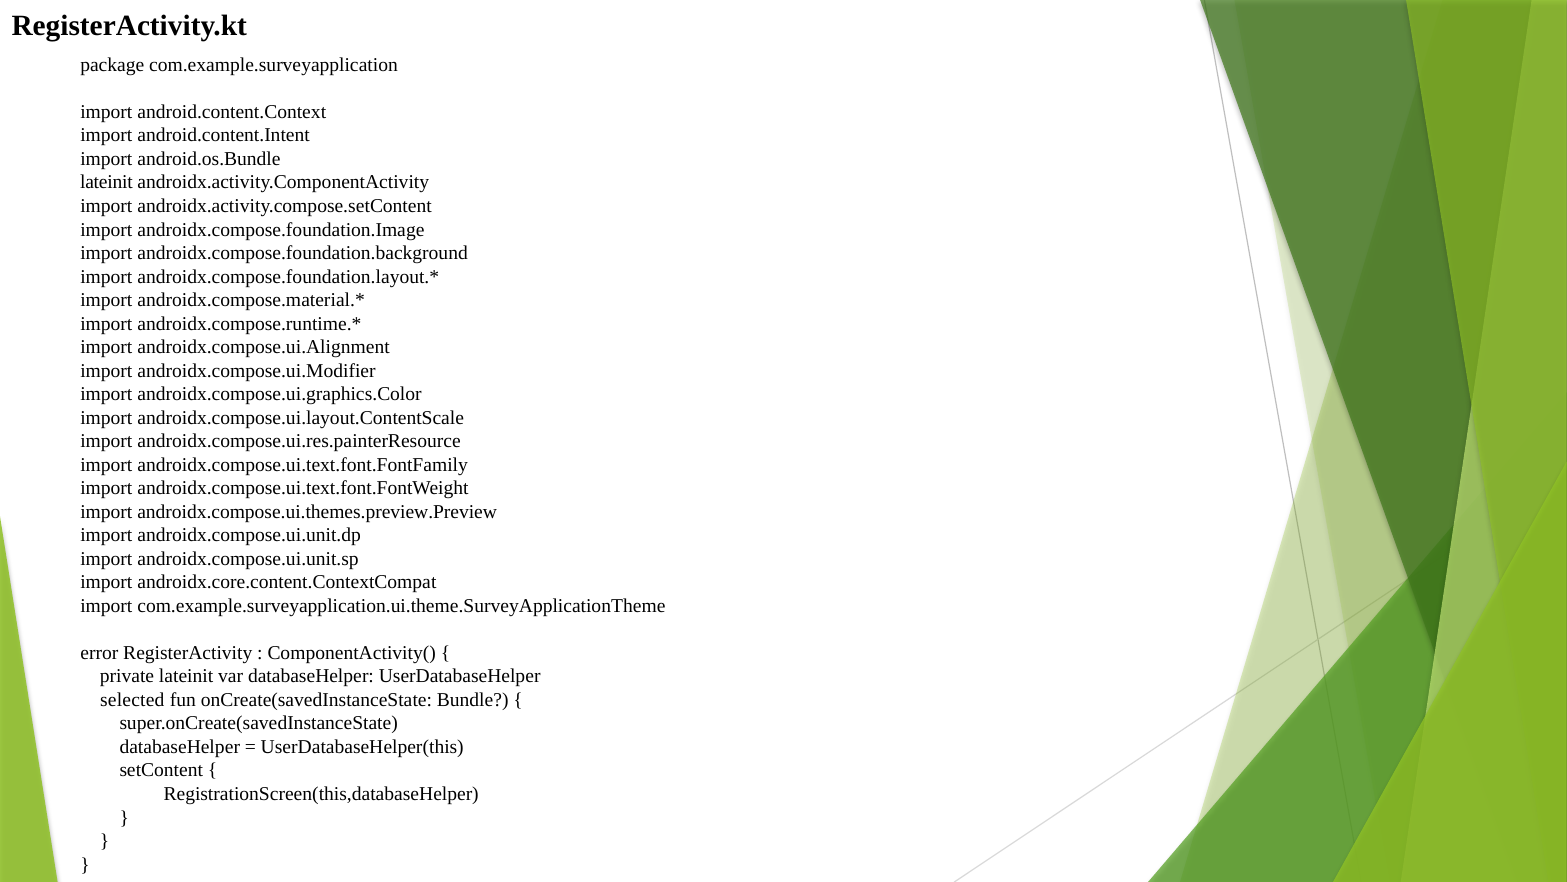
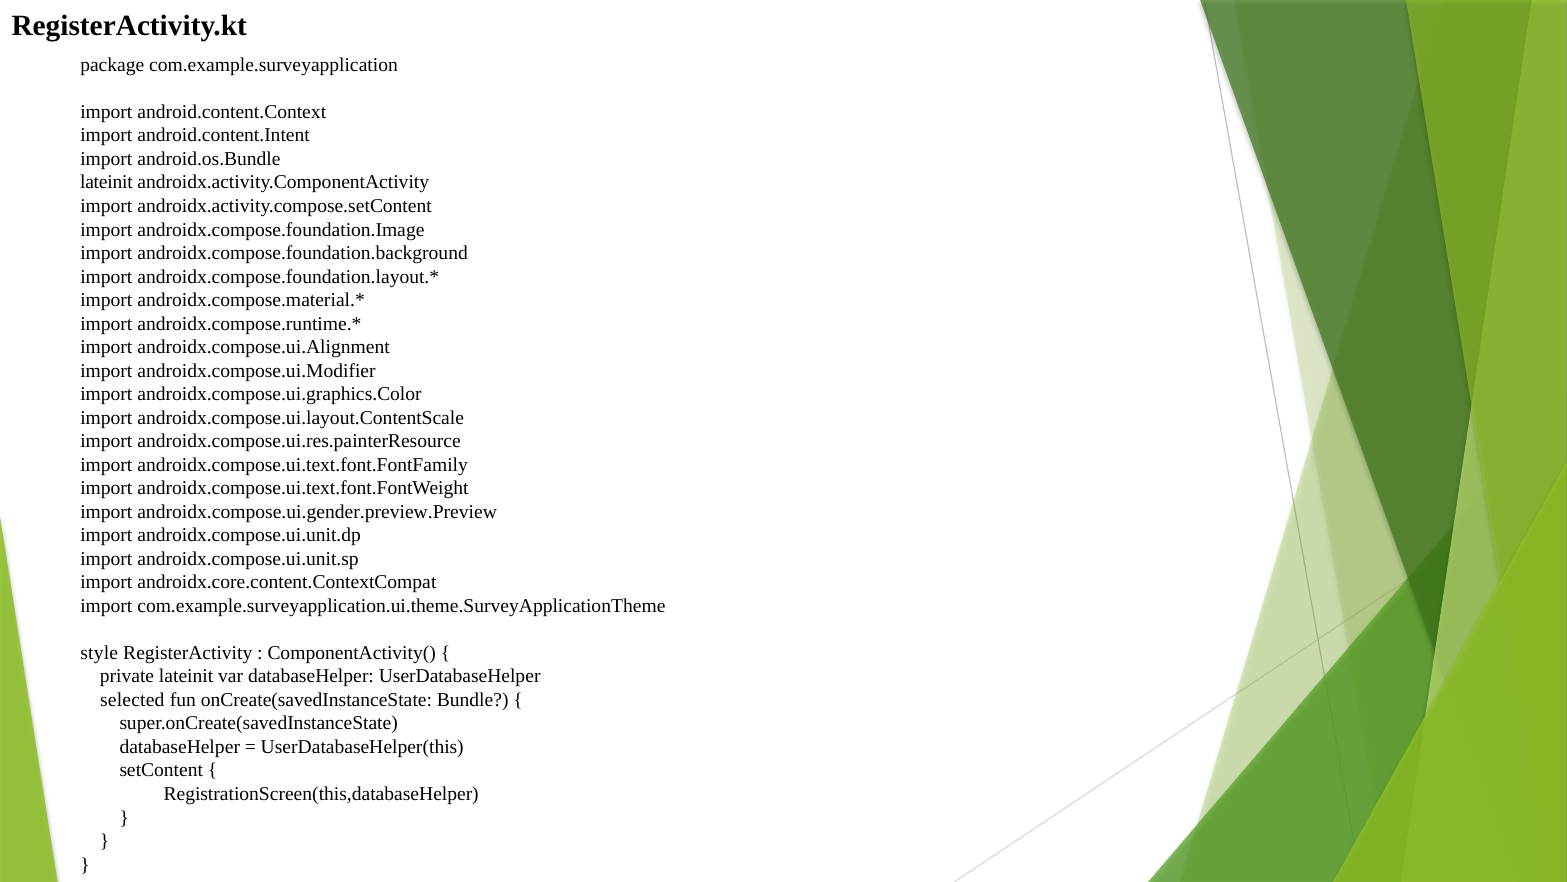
androidx.compose.ui.themes.preview.Preview: androidx.compose.ui.themes.preview.Preview -> androidx.compose.ui.gender.preview.Preview (317, 511)
error: error -> style (99, 653)
